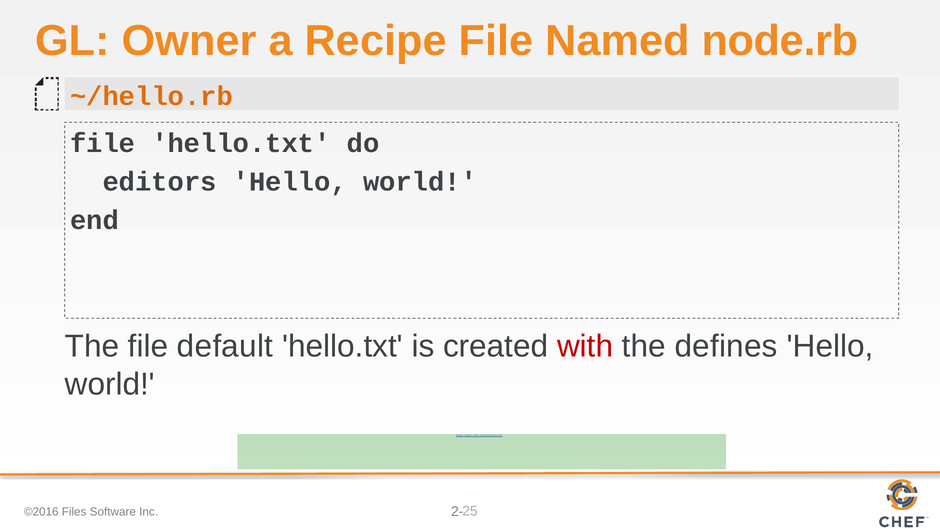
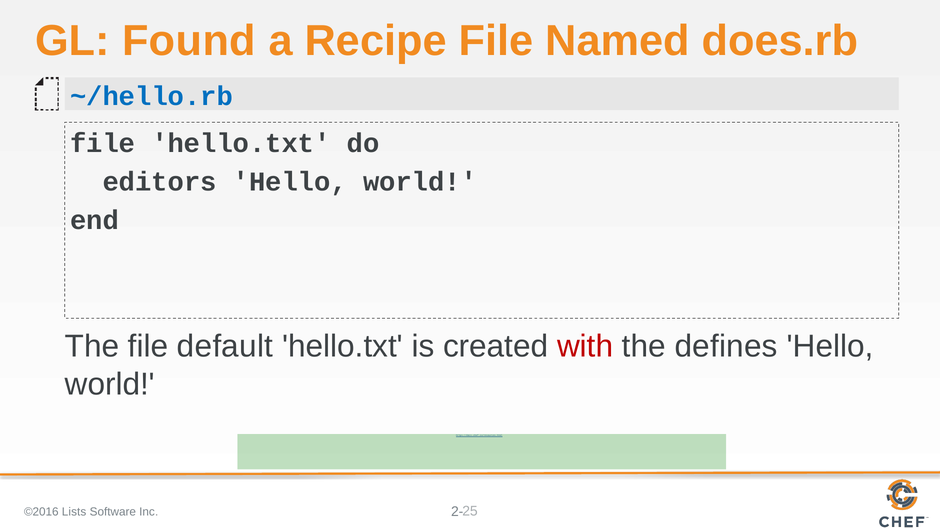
Owner: Owner -> Found (189, 41)
node.rb: node.rb -> does.rb (780, 41)
~/hello.rb colour: orange -> blue (152, 96)
Files: Files -> Lists (74, 512)
